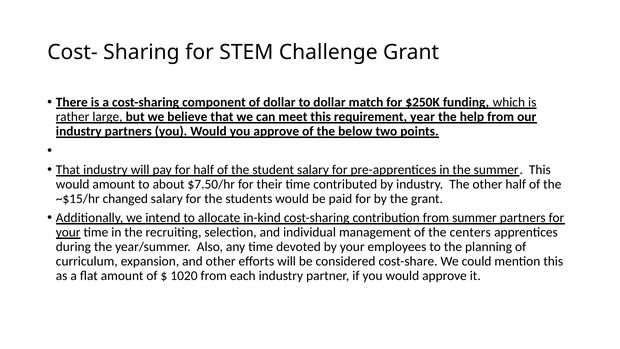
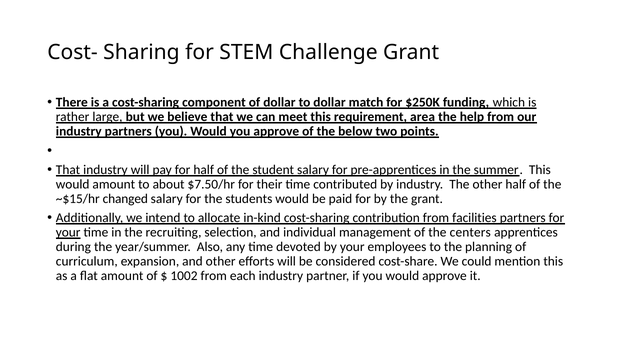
year: year -> area (423, 117)
from summer: summer -> facilities (474, 218)
1020: 1020 -> 1002 (184, 276)
